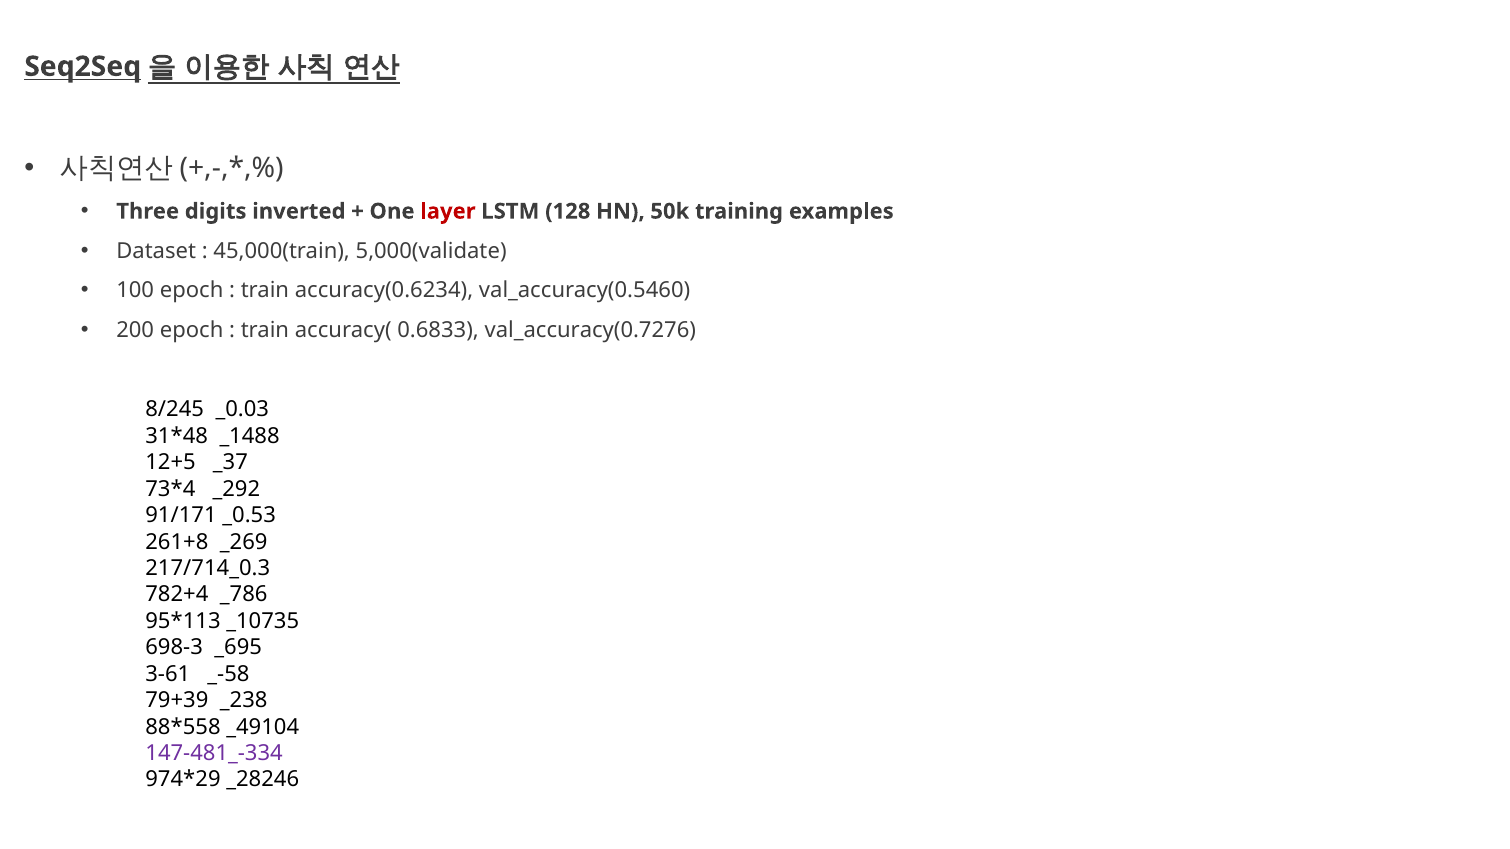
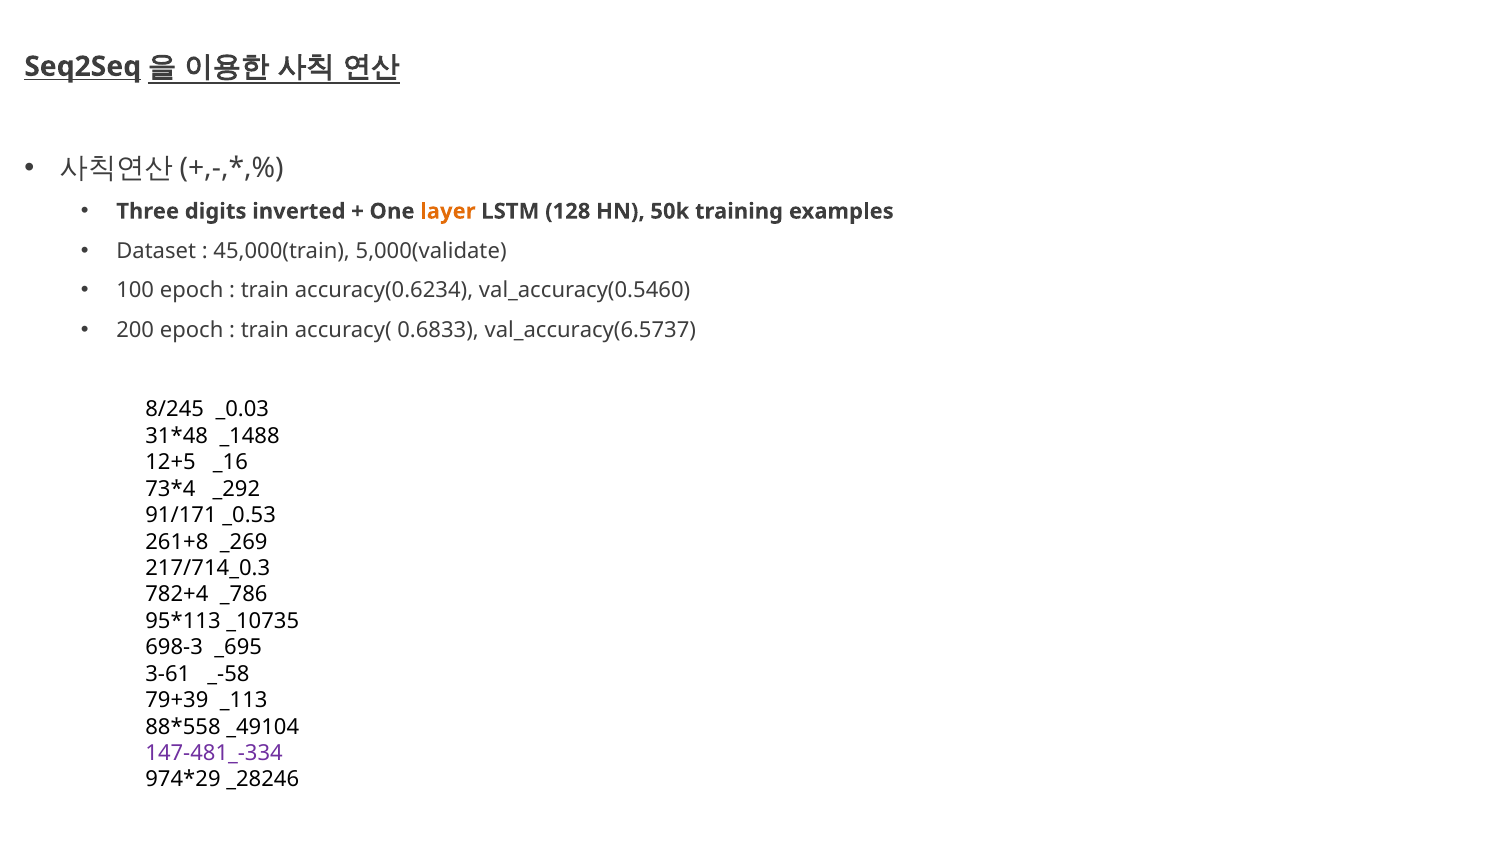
layer colour: red -> orange (448, 211)
val_accuracy(0.7276: val_accuracy(0.7276 -> val_accuracy(6.5737 (590, 330)
_37: _37 -> _16 (230, 463)
_238: _238 -> _113 (244, 701)
